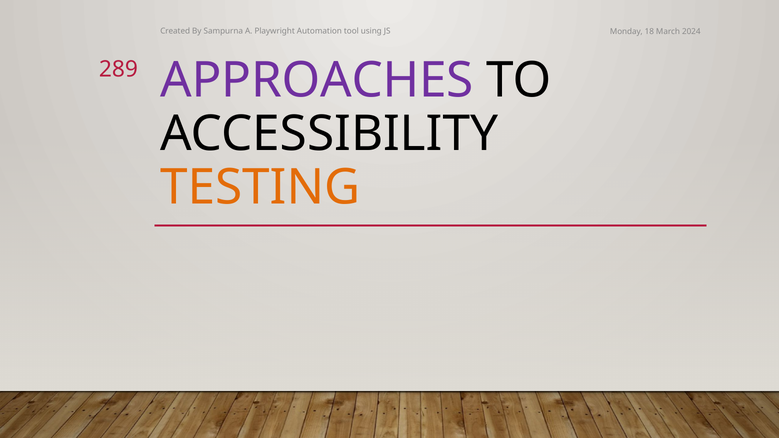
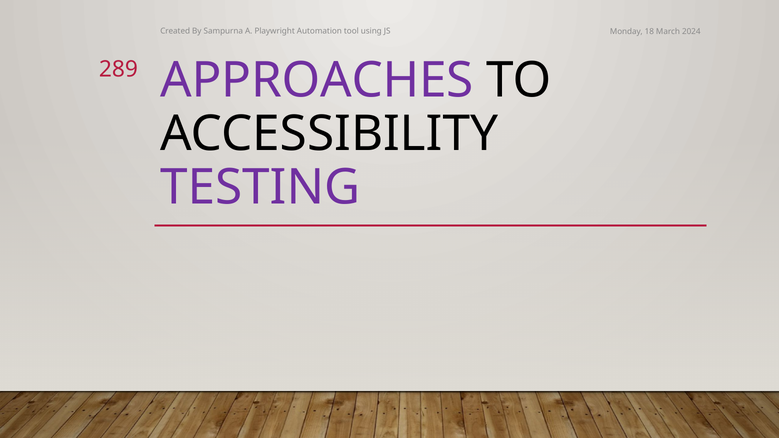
TESTING colour: orange -> purple (260, 188)
